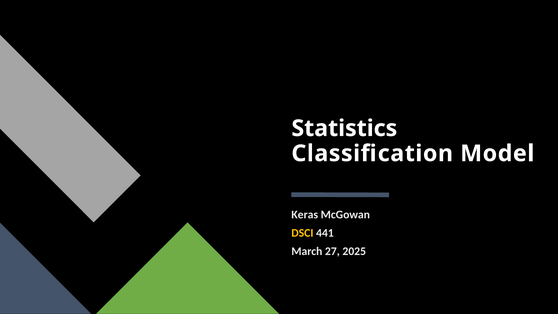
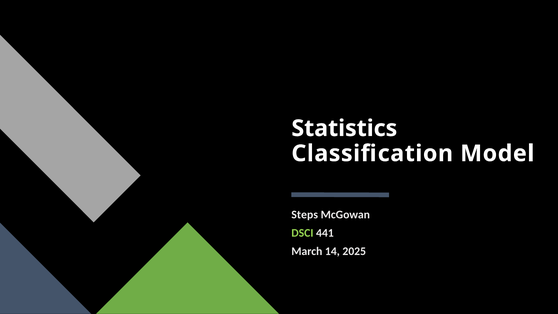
Keras: Keras -> Steps (305, 214)
DSCI colour: yellow -> light green (302, 233)
27: 27 -> 14 (332, 251)
